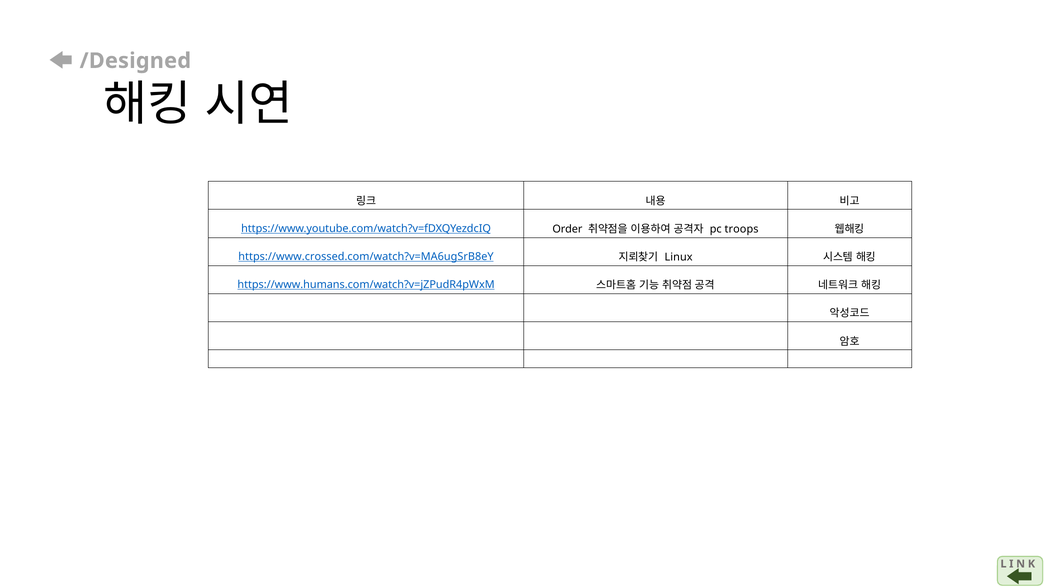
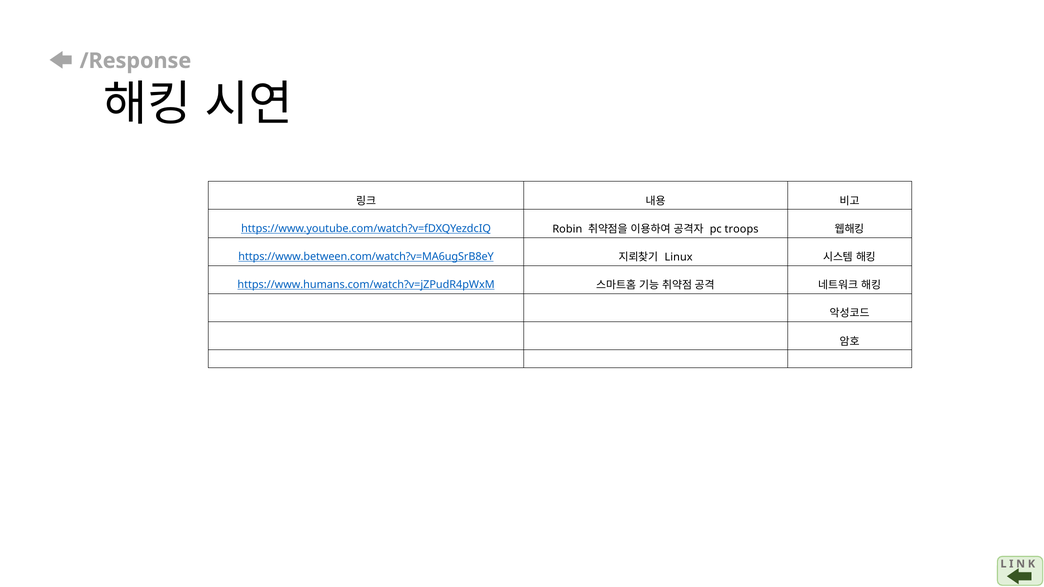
/Designed: /Designed -> /Response (135, 61)
Order: Order -> Robin (567, 229)
https://www.crossed.com/watch?v=MA6ugSrB8eY: https://www.crossed.com/watch?v=MA6ugSrB8eY -> https://www.between.com/watch?v=MA6ugSrB8eY (366, 257)
